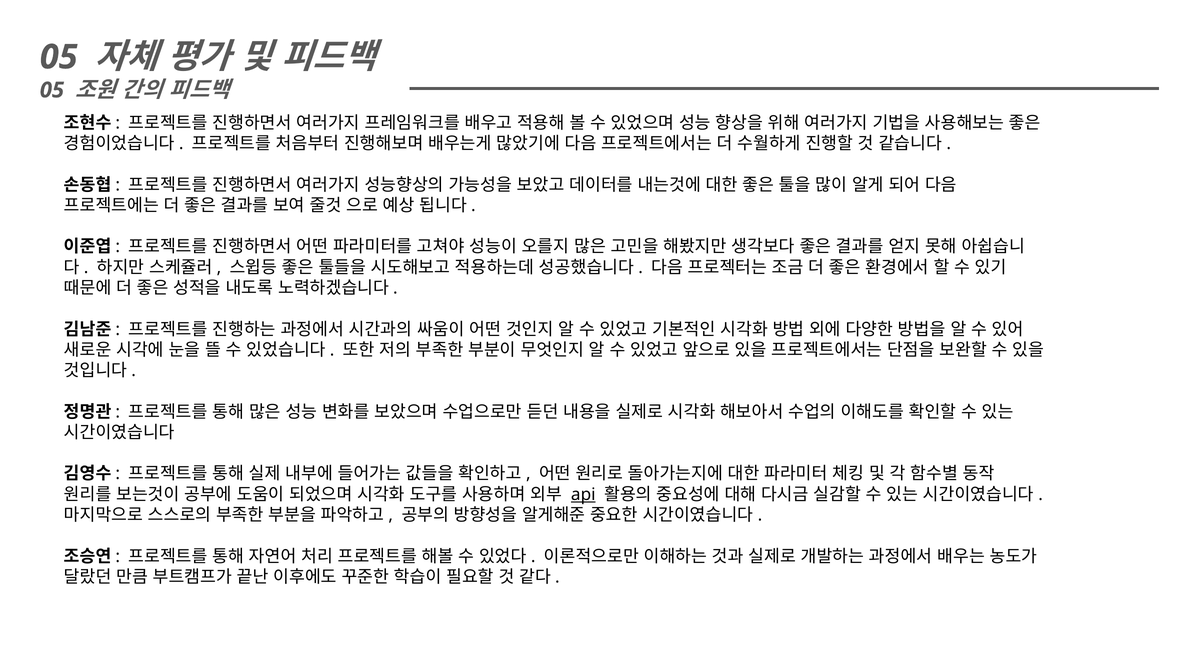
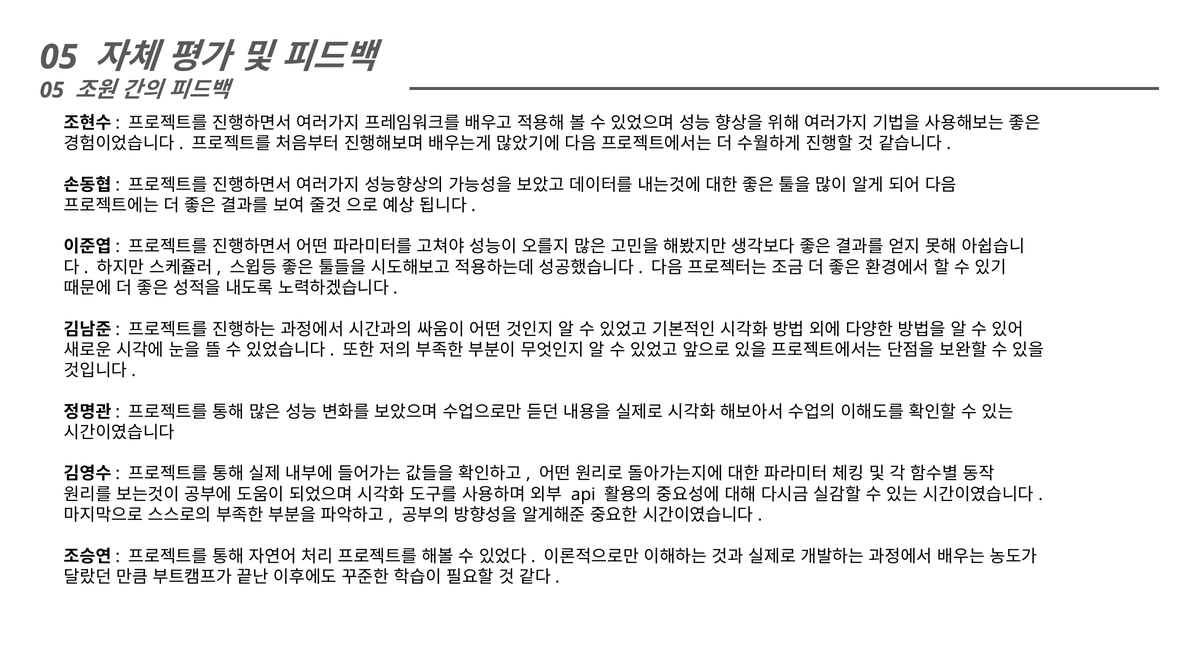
api underline: present -> none (583, 494)
